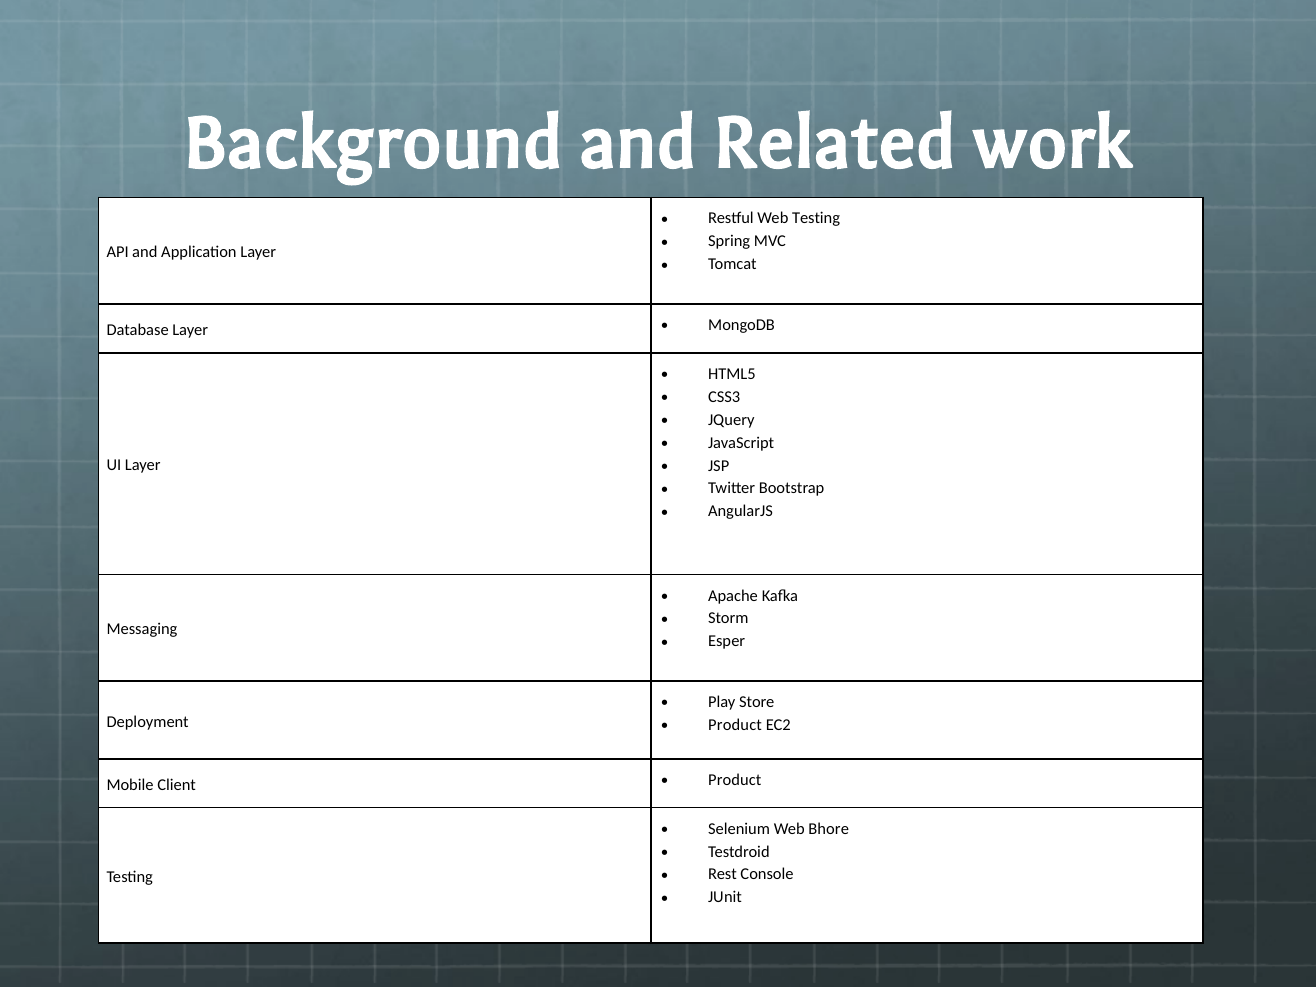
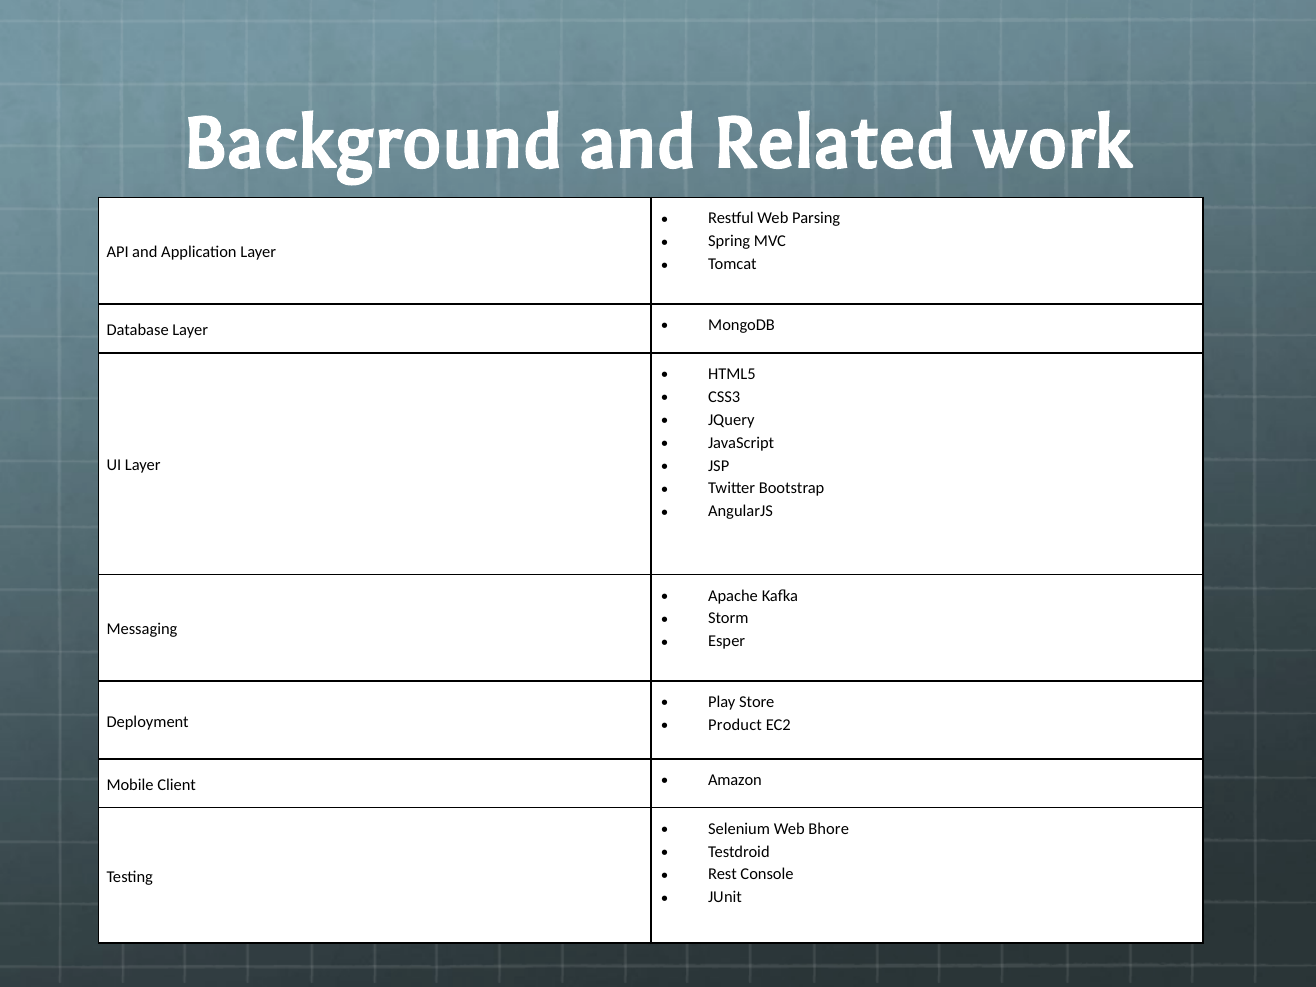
Web Testing: Testing -> Parsing (816, 218)
Product: Product -> Amazon (735, 780)
